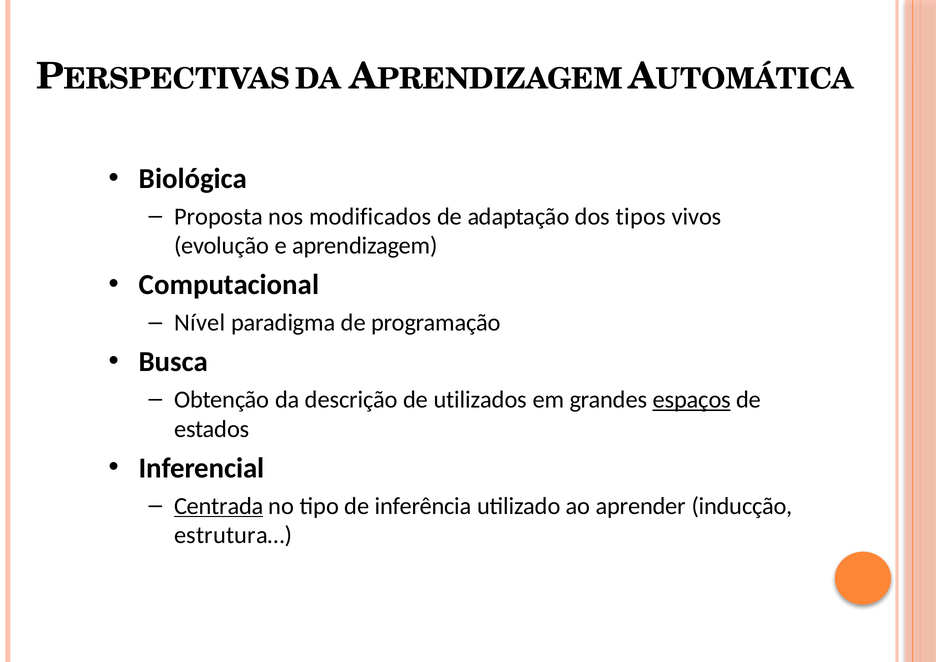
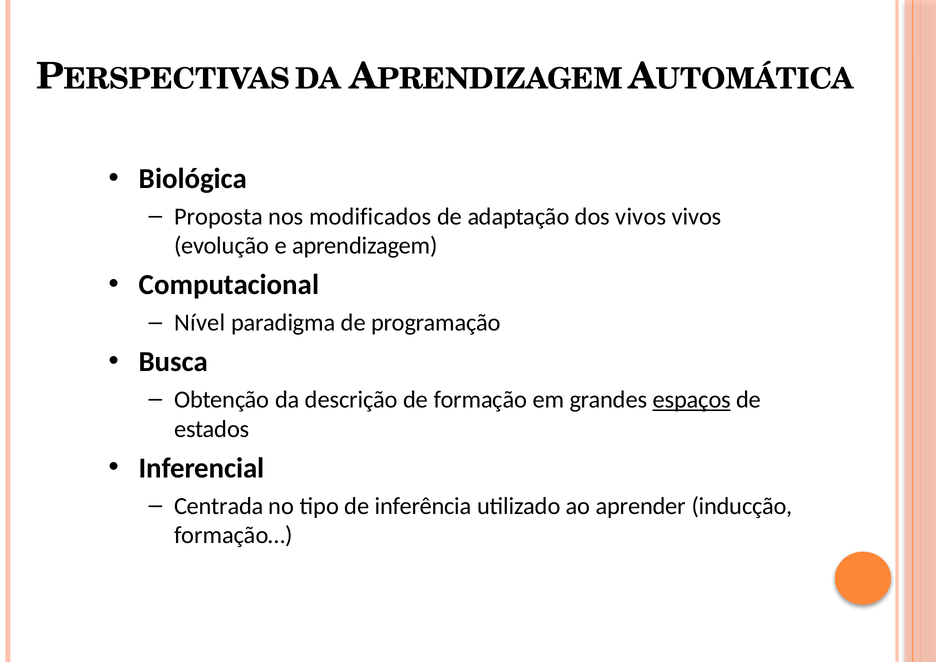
dos tipos: tipos -> vivos (641, 216)
utilizados: utilizados -> formação (480, 399)
Centrada underline: present -> none (219, 506)
estrutura…: estrutura… -> formação… (233, 535)
